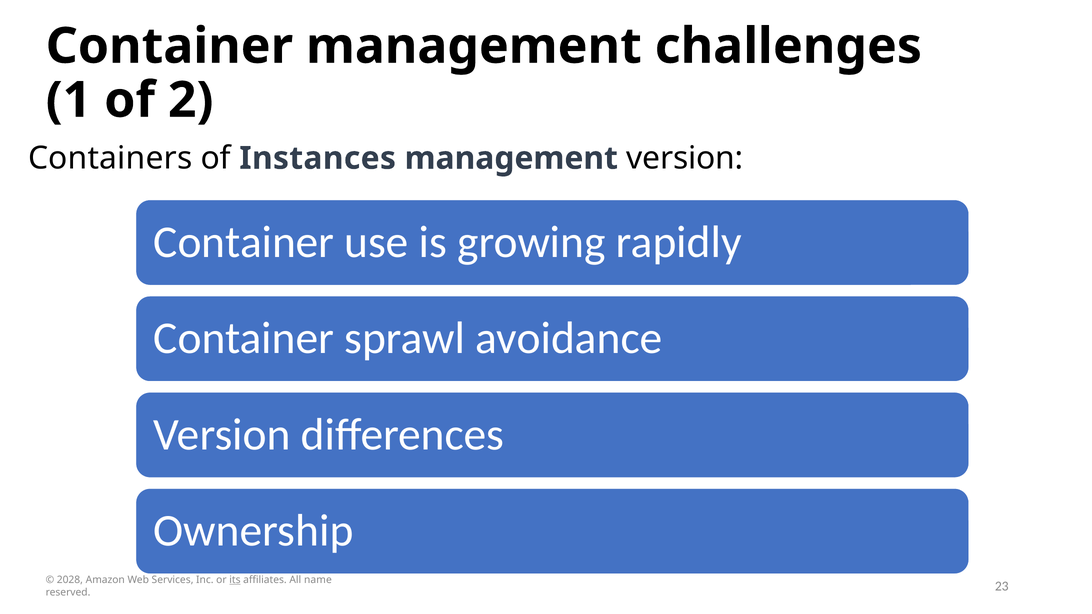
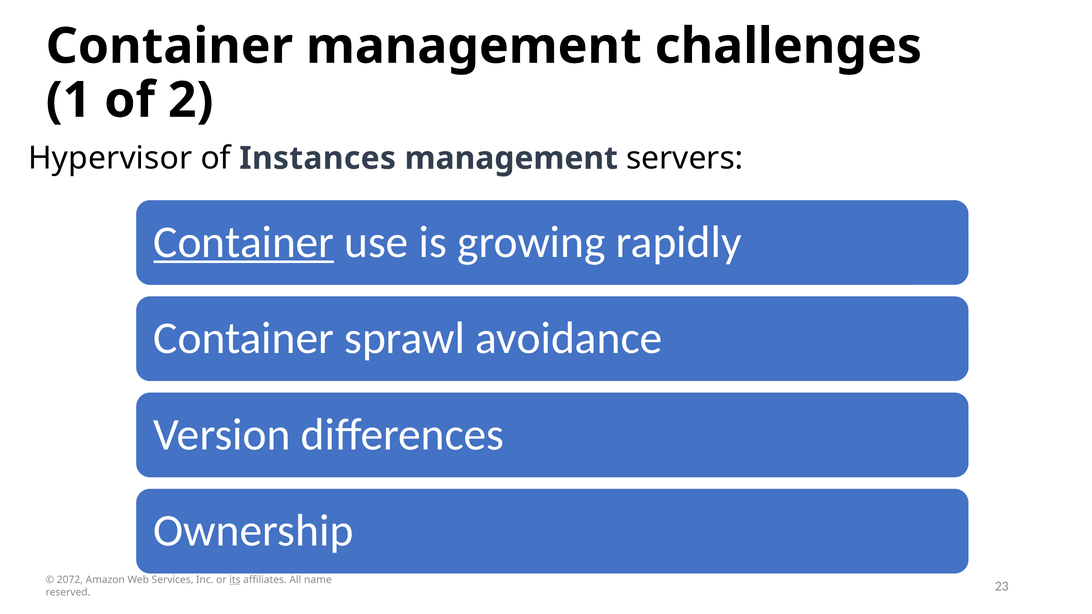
Containers: Containers -> Hypervisor (110, 158)
management version: version -> servers (685, 158)
Container underline: none -> present (244, 242)
2028: 2028 -> 2072 (70, 580)
